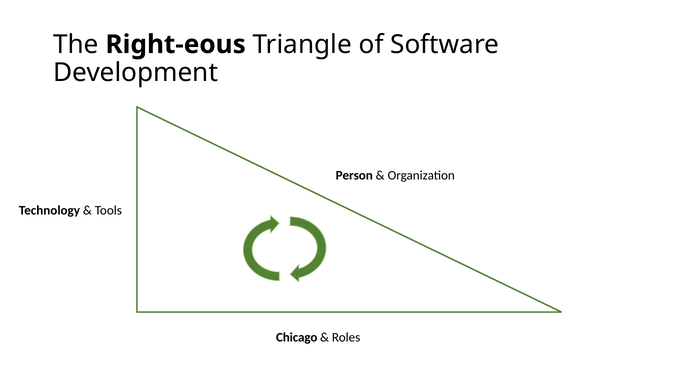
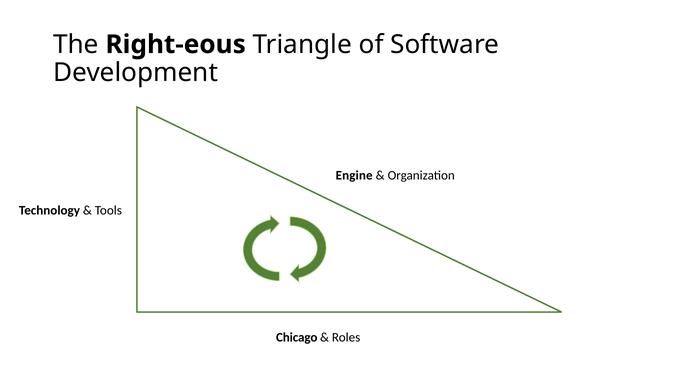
Person: Person -> Engine (354, 176)
